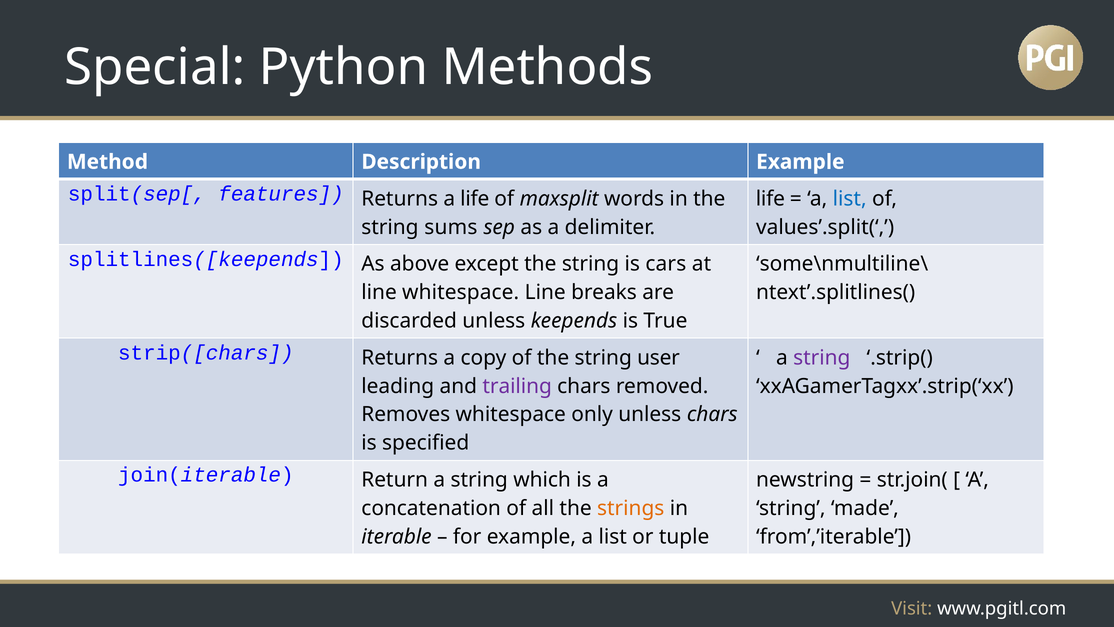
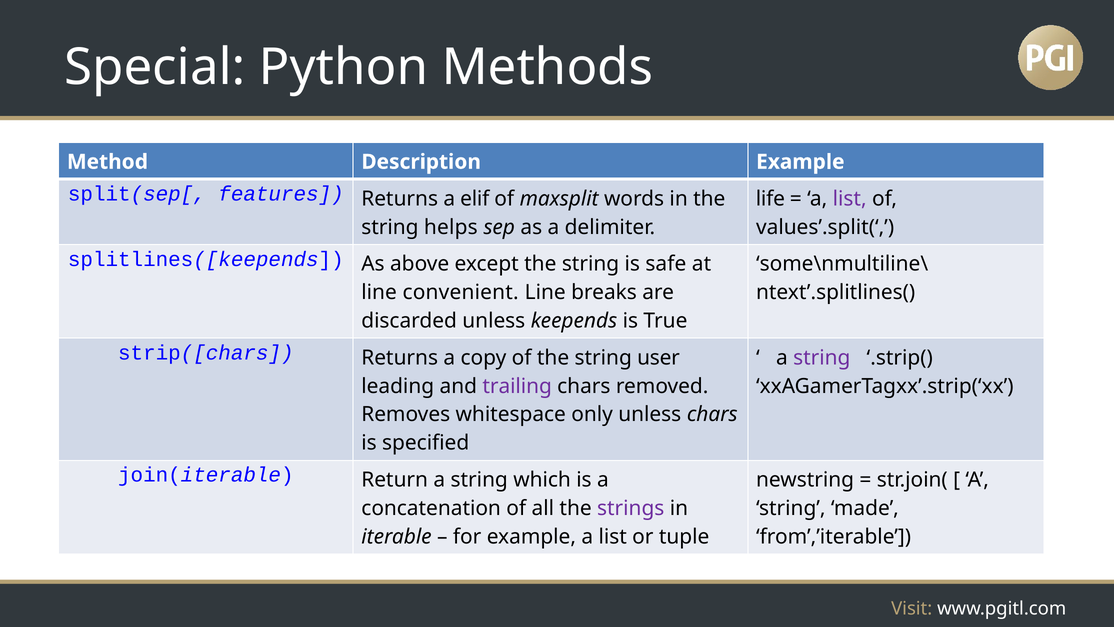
a life: life -> elif (475, 199)
list colour: blue -> purple (850, 199)
sums: sums -> helps (451, 227)
cars: cars -> safe (666, 264)
line whitespace: whitespace -> convenient (461, 292)
strings colour: orange -> purple (631, 508)
